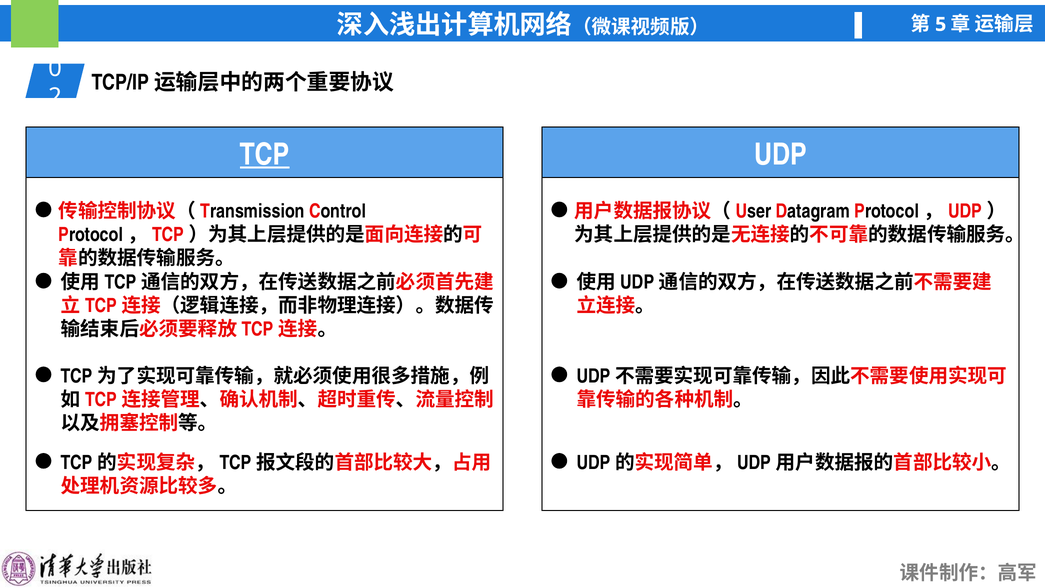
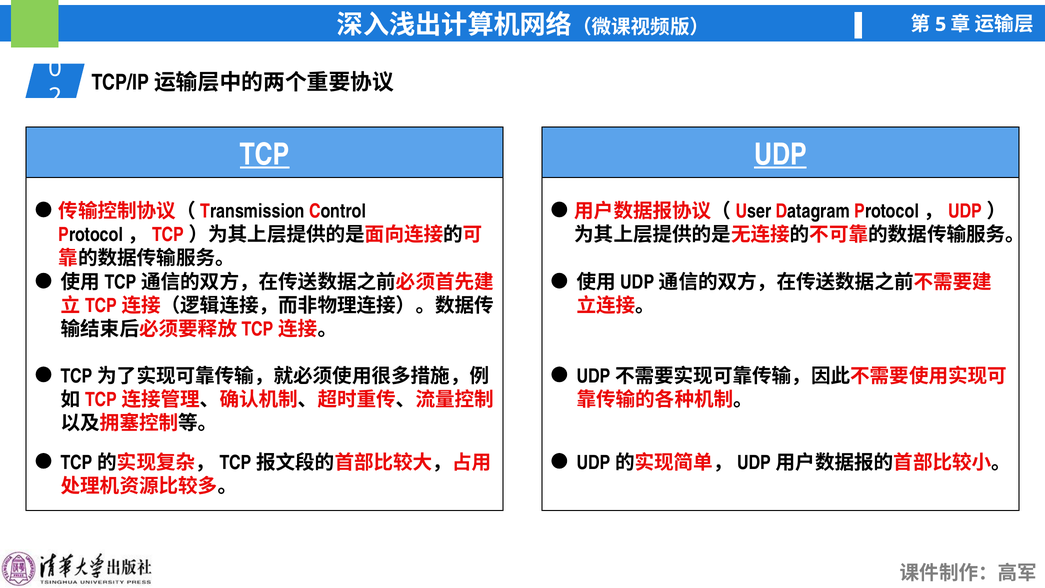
UDP underline: none -> present (780, 154)
